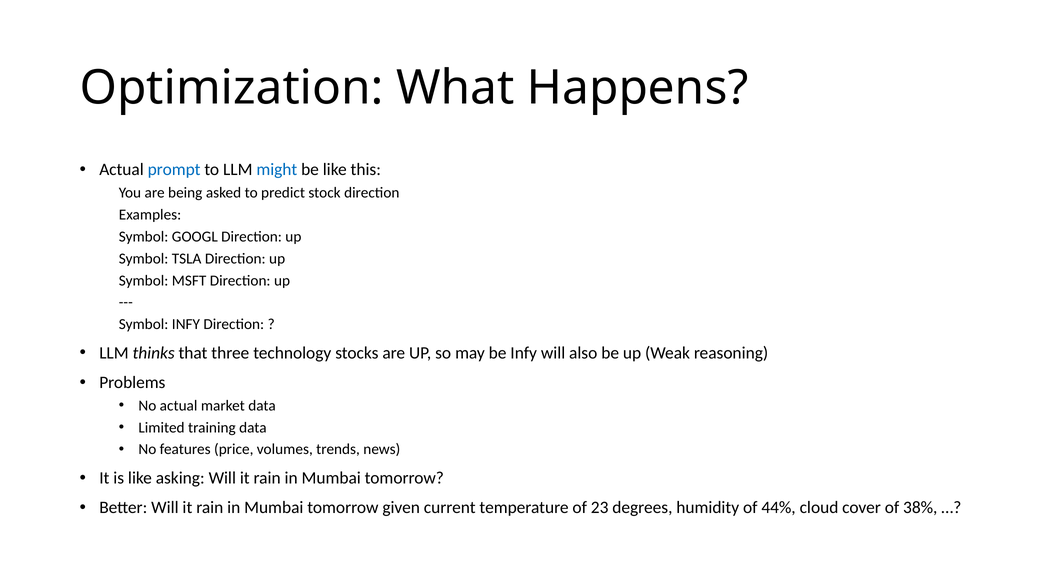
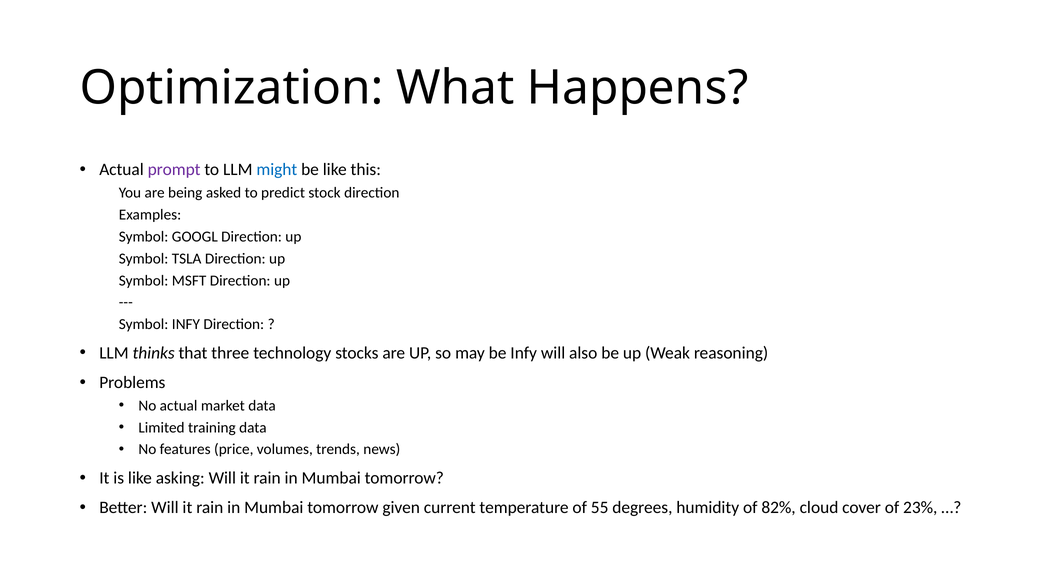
prompt colour: blue -> purple (174, 170)
23: 23 -> 55 (600, 507)
44%: 44% -> 82% (779, 507)
38%: 38% -> 23% (920, 507)
